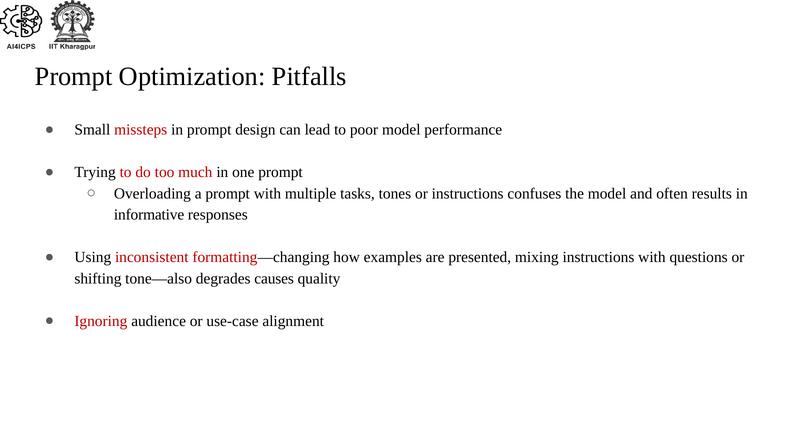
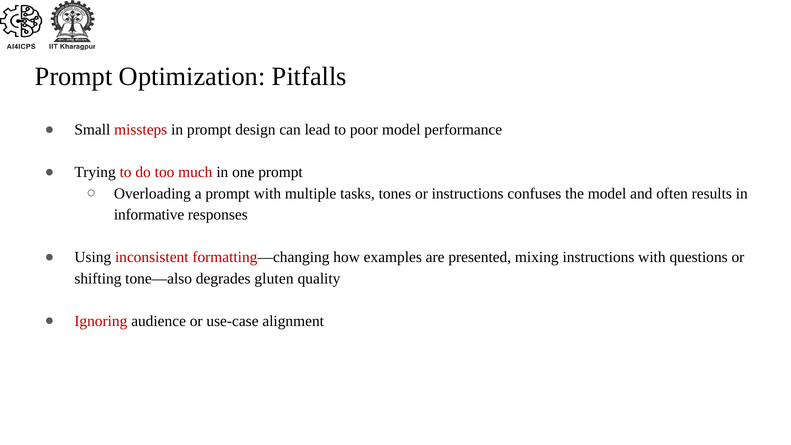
causes: causes -> gluten (274, 279)
